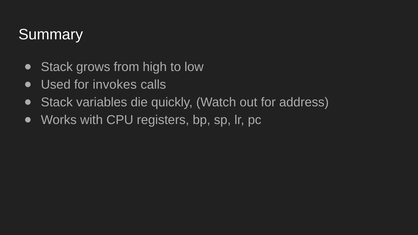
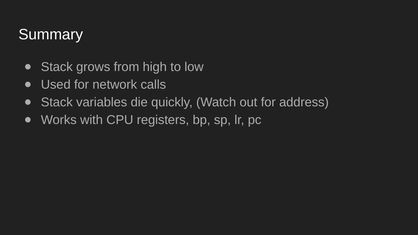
invokes: invokes -> network (115, 85)
